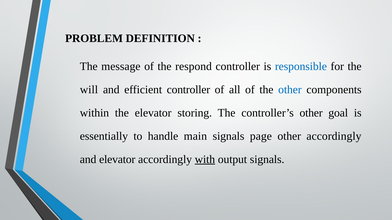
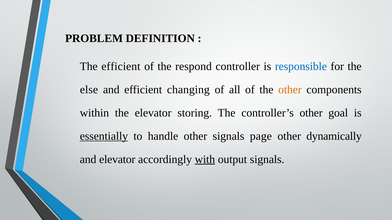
The message: message -> efficient (121, 67)
will: will -> else (89, 90)
efficient controller: controller -> changing (188, 90)
other colour: blue -> orange (290, 90)
essentially underline: none -> present (104, 136)
handle main: main -> other (195, 136)
other accordingly: accordingly -> dynamically (334, 136)
